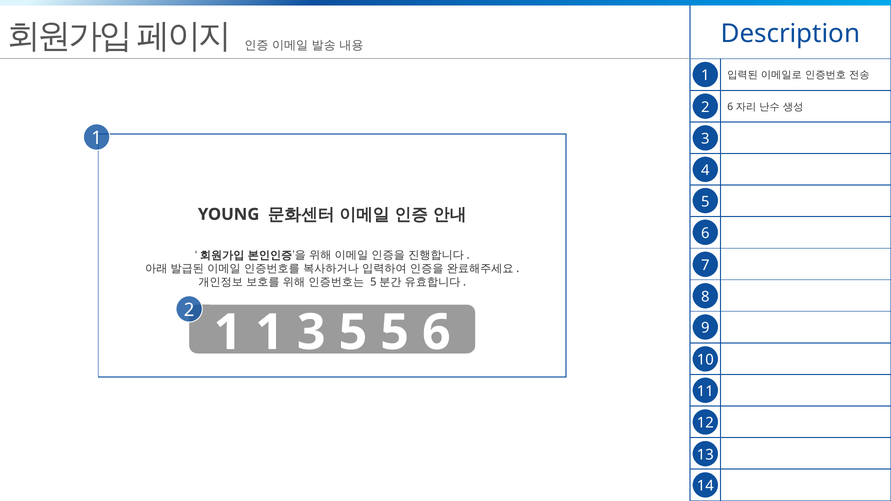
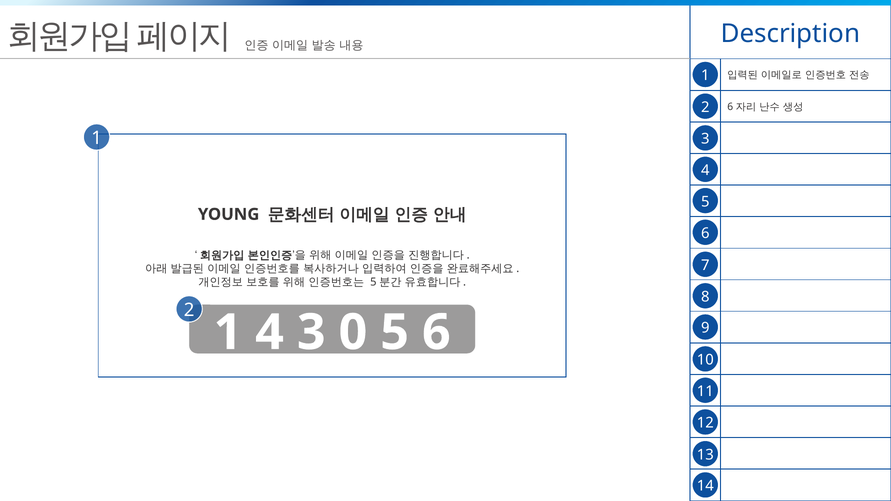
1 1: 1 -> 4 (270, 333)
3 5: 5 -> 0 (353, 333)
